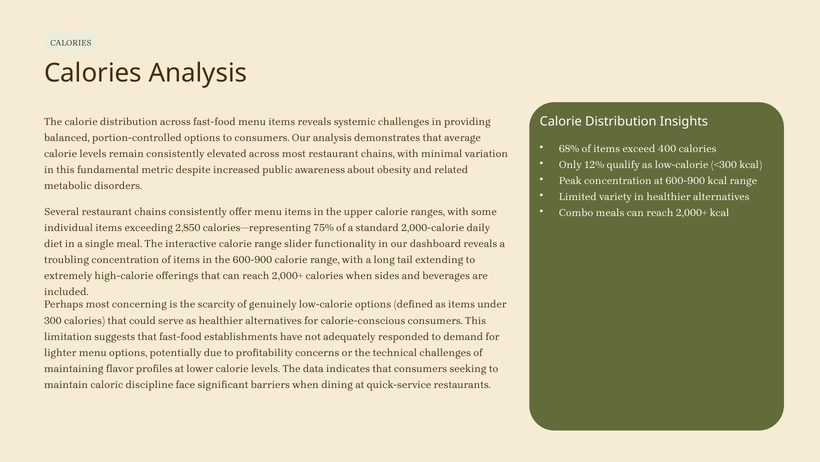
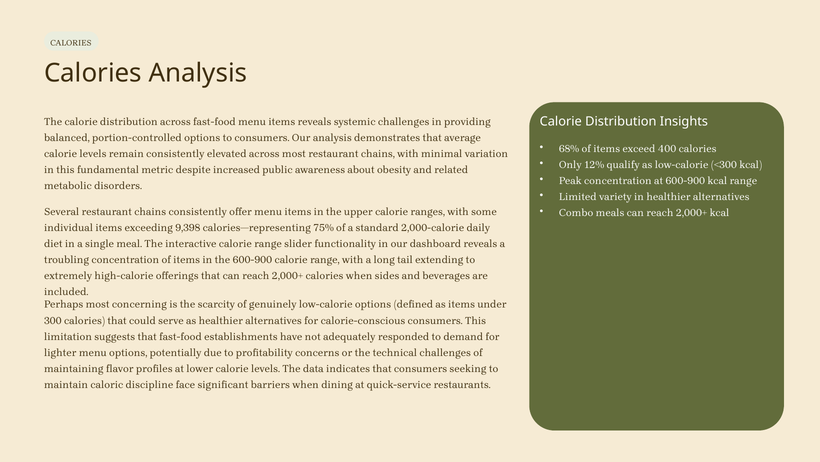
2,850: 2,850 -> 9,398 (188, 228)
